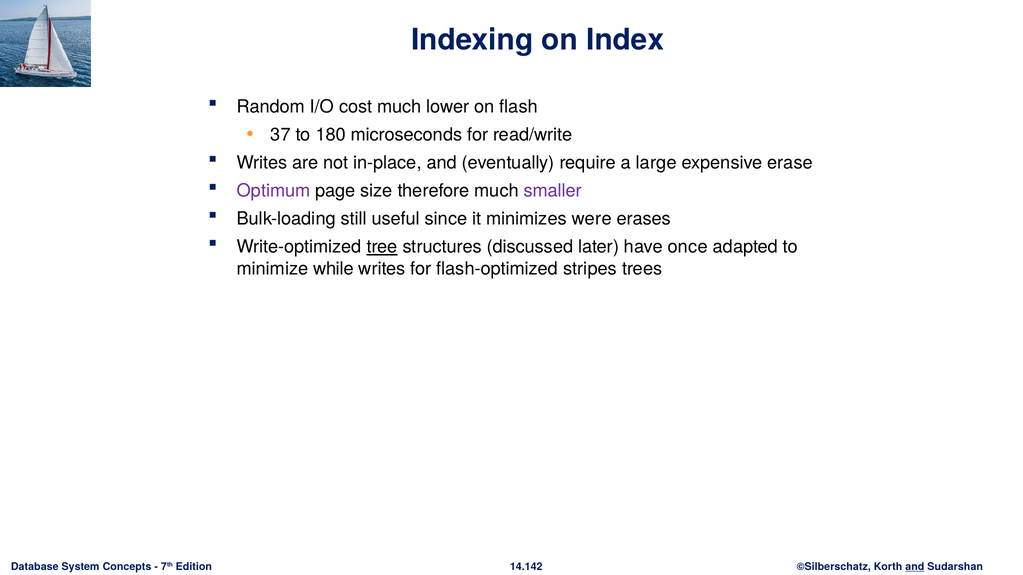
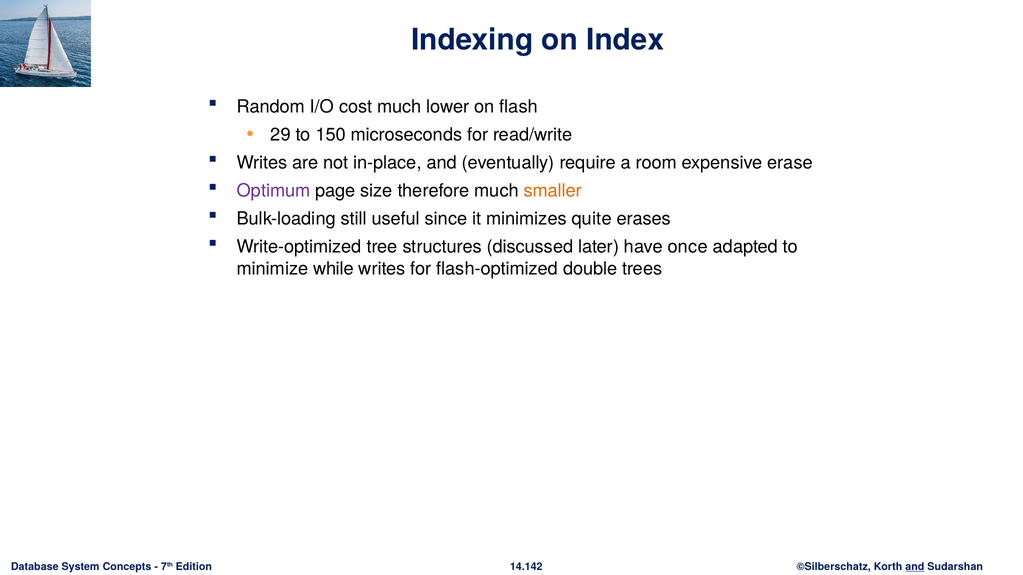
37: 37 -> 29 (281, 135)
180: 180 -> 150 (331, 135)
large: large -> room (656, 163)
smaller colour: purple -> orange (553, 191)
were: were -> quite (592, 219)
tree underline: present -> none (382, 247)
stripes: stripes -> double (590, 269)
